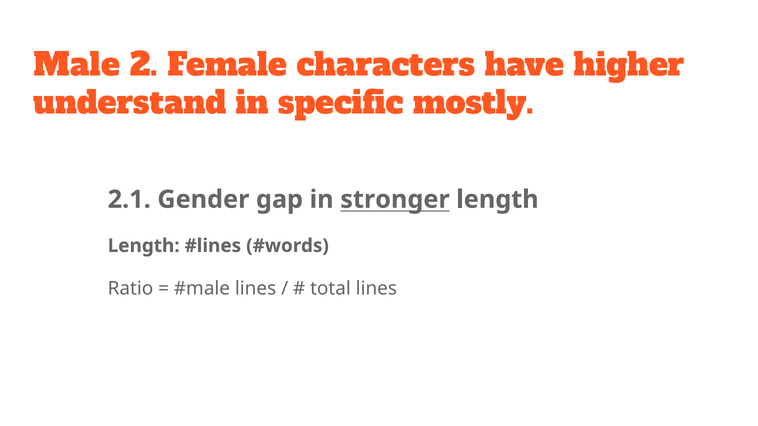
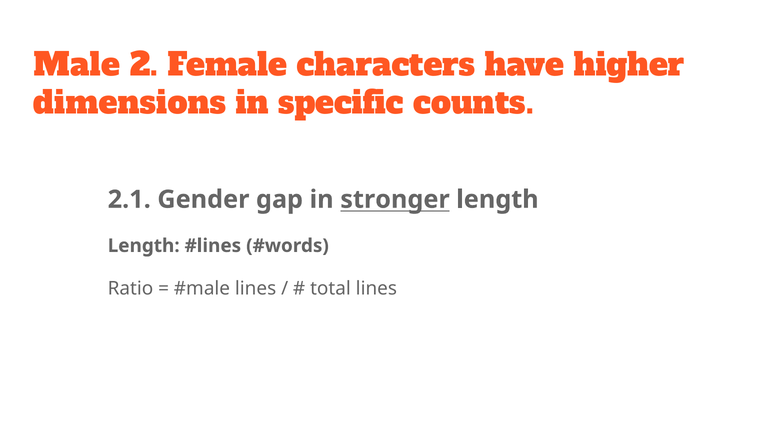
understand: understand -> dimensions (130, 104)
mostly: mostly -> counts (473, 104)
